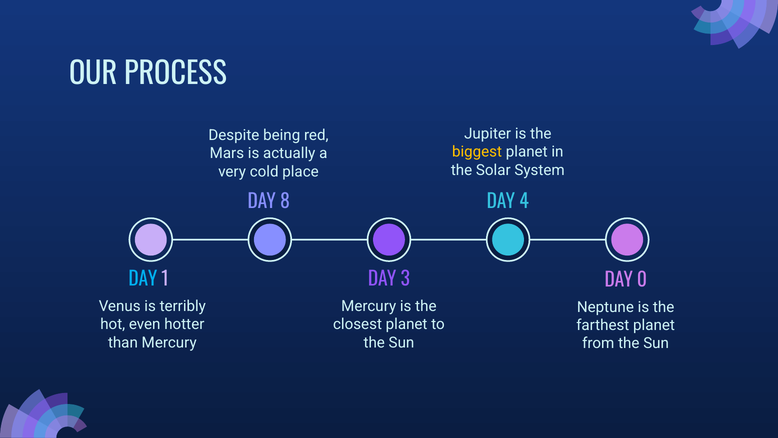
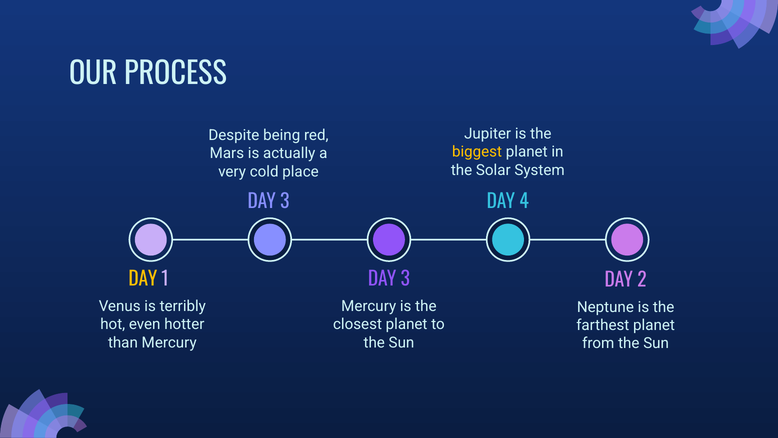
8: 8 -> 3 (285, 202)
DAY colour: light blue -> yellow (143, 279)
0: 0 -> 2 (642, 280)
